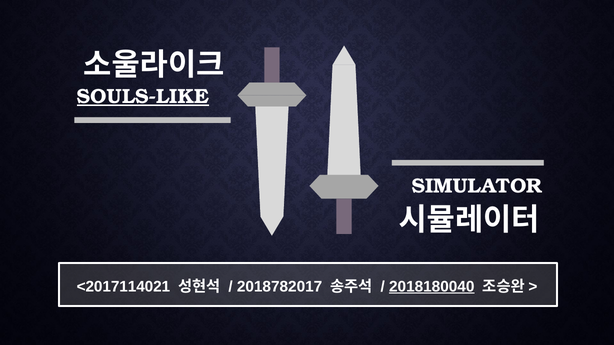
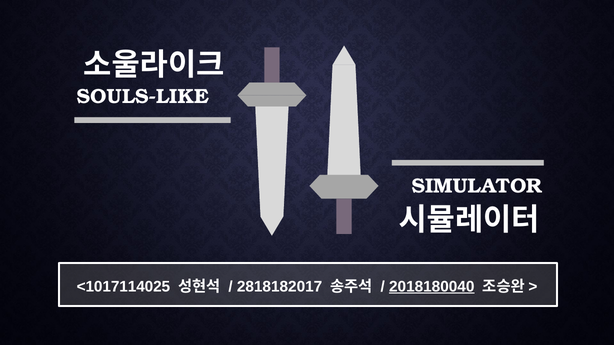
SOULS-LIKE underline: present -> none (143, 97)
<2017114021: <2017114021 -> <1017114025 (123, 287)
2018782017: 2018782017 -> 2818182017 (280, 287)
